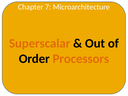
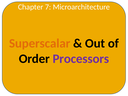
Processors colour: orange -> purple (81, 59)
